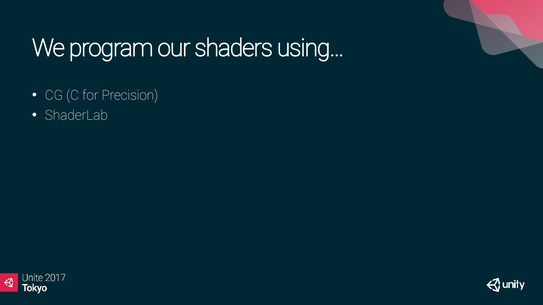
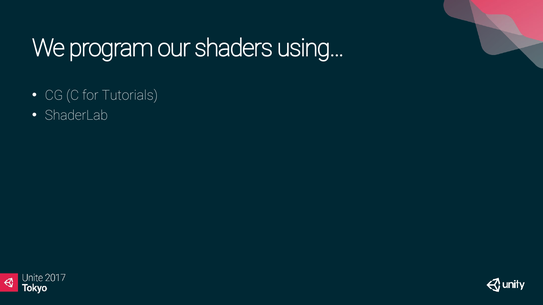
Precision: Precision -> Tutorials (130, 96)
